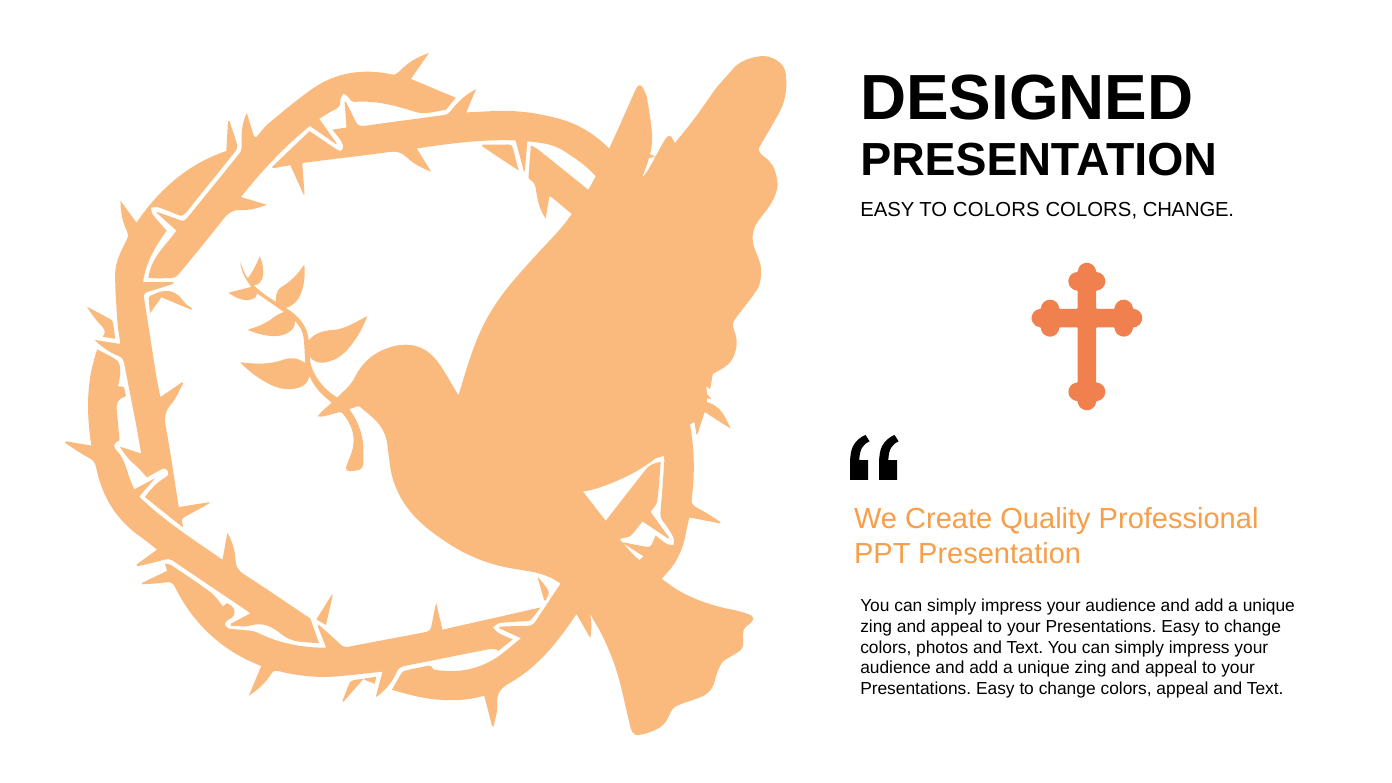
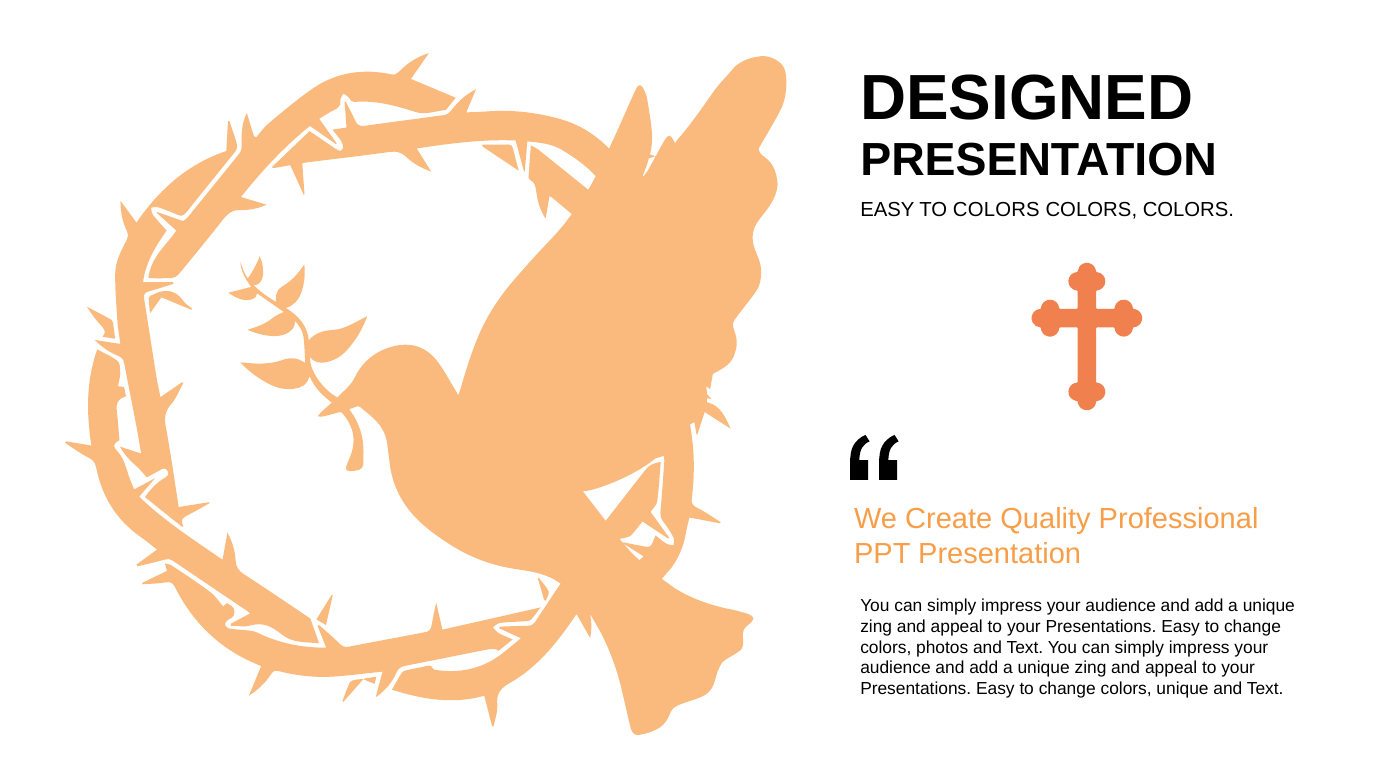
CHANGE: CHANGE -> COLORS (1188, 210)
colors appeal: appeal -> unique (1183, 689)
